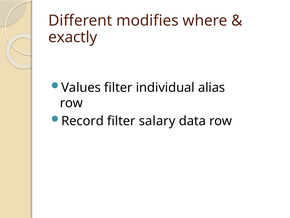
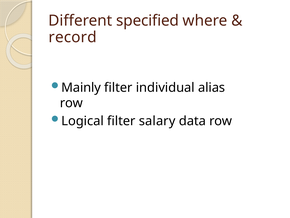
modifies: modifies -> specified (148, 21)
exactly: exactly -> record (73, 37)
Values: Values -> Mainly (81, 87)
Record: Record -> Logical (83, 121)
